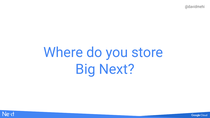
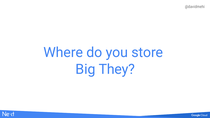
Next: Next -> They (117, 69)
